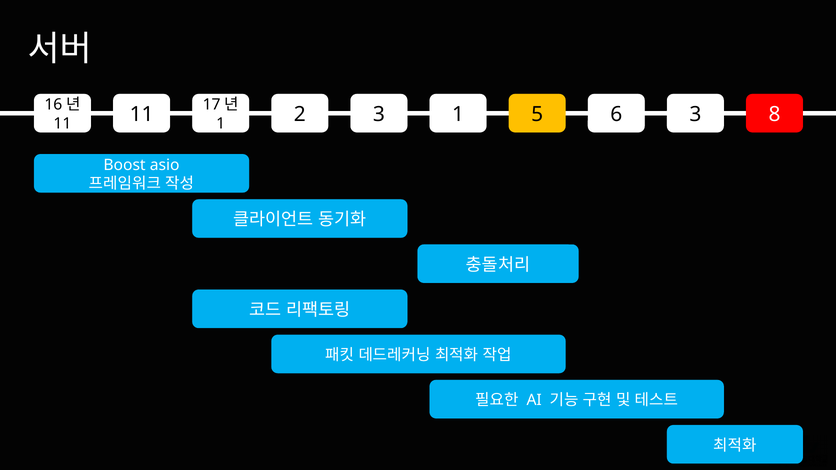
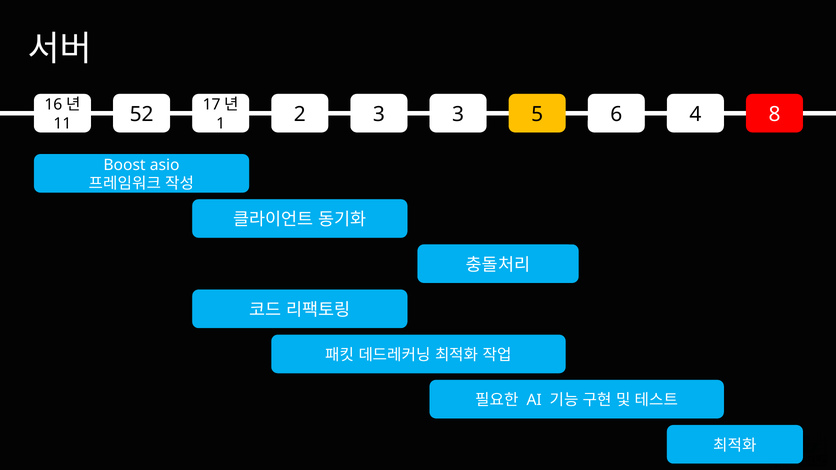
3 1: 1 -> 3 (458, 115)
6 3: 3 -> 4 (695, 115)
11 11: 11 -> 52 (142, 115)
